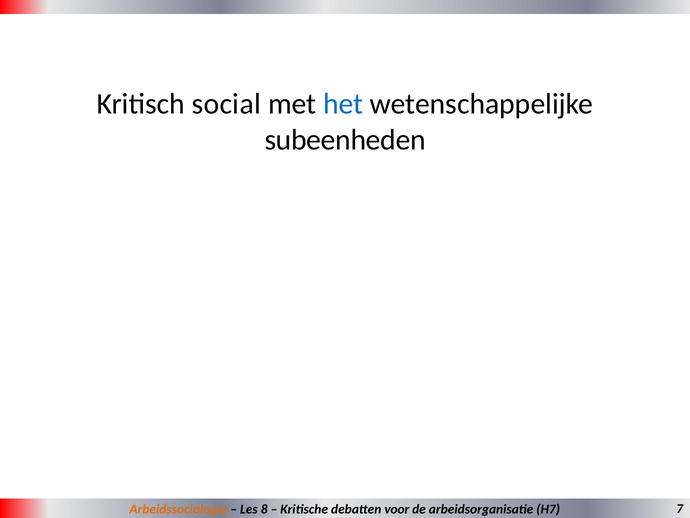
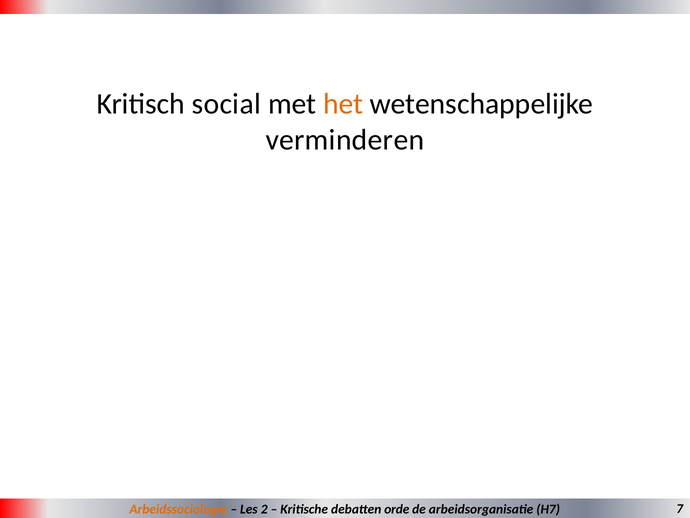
het colour: blue -> orange (343, 104)
subeenheden: subeenheden -> verminderen (345, 140)
8: 8 -> 2 (264, 509)
voor: voor -> orde (397, 509)
